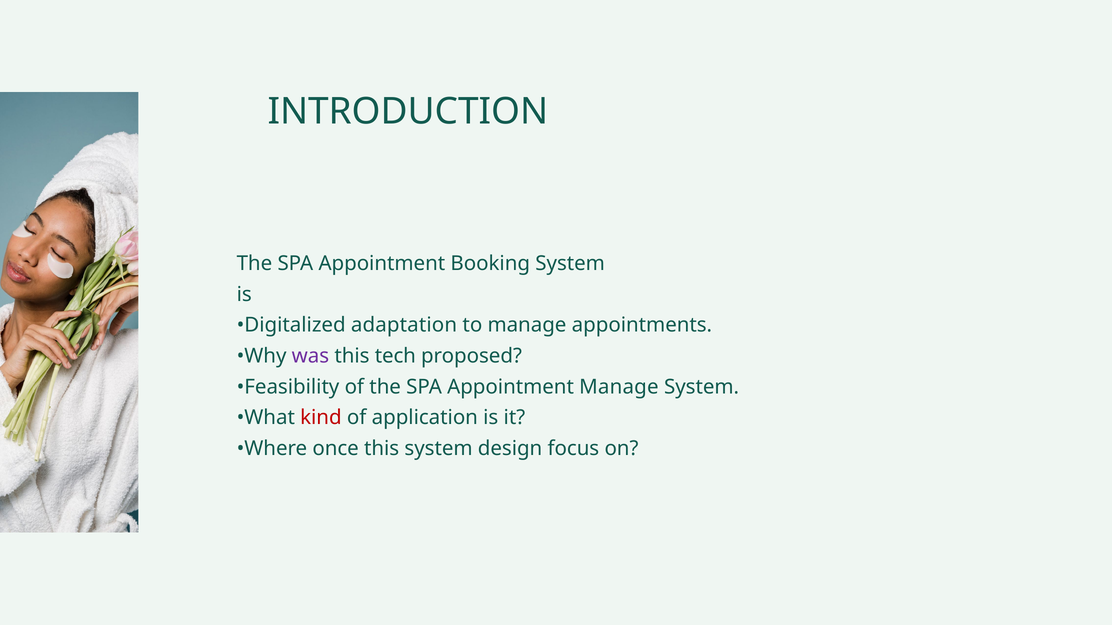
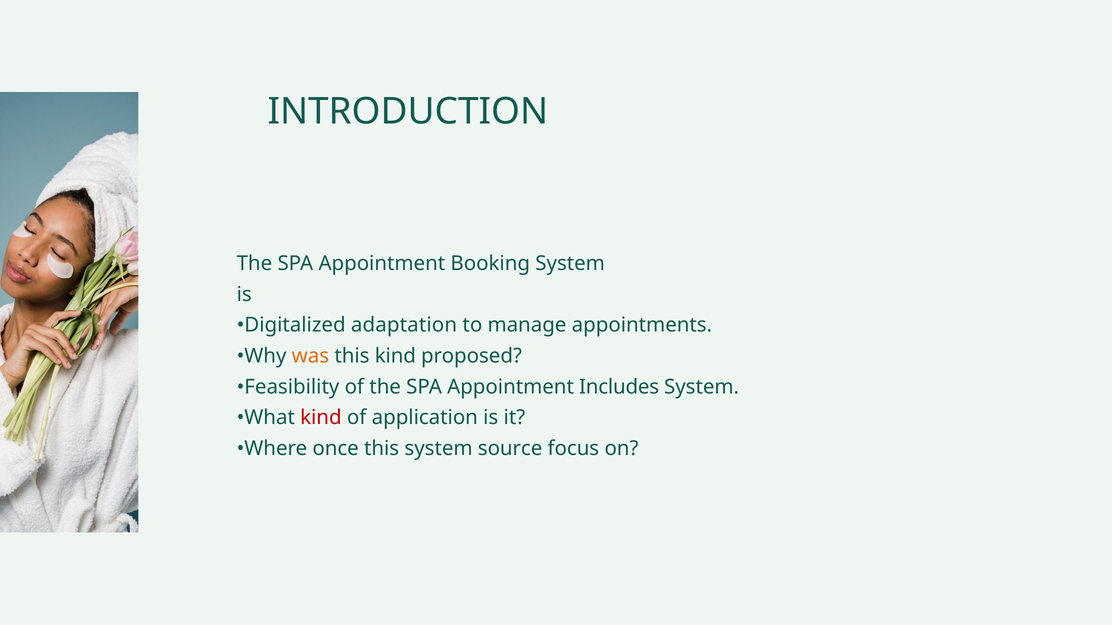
was colour: purple -> orange (310, 356)
this tech: tech -> kind (395, 356)
Appointment Manage: Manage -> Includes (619, 387)
design: design -> source (510, 449)
